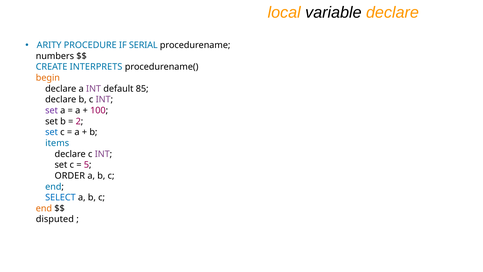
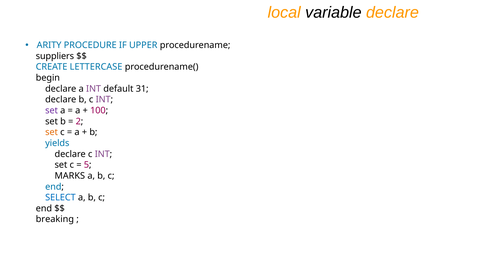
SERIAL: SERIAL -> UPPER (143, 45)
numbers: numbers -> suppliers (55, 56)
INTERPRETS: INTERPRETS -> LETTERCASE (96, 67)
begin colour: orange -> black (48, 78)
85: 85 -> 31 (142, 89)
set colour: blue -> orange (52, 132)
items: items -> yields (57, 143)
ORDER: ORDER -> MARKS (70, 176)
end colour: orange -> black (44, 208)
disputed: disputed -> breaking (55, 219)
